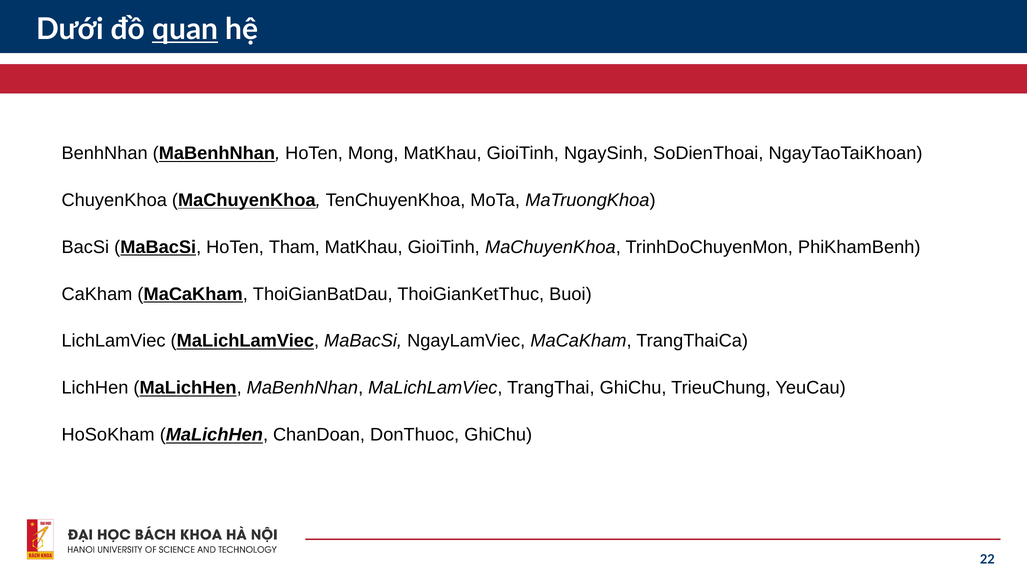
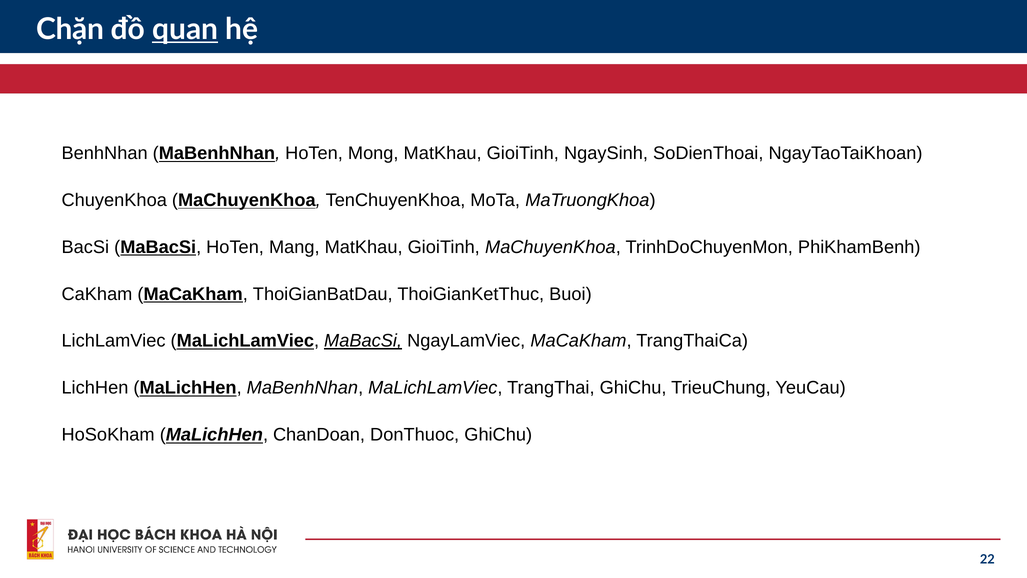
Dưới: Dưới -> Chặn (70, 29)
Tham: Tham -> Mang (294, 247)
MaBacSi underline: none -> present (363, 341)
